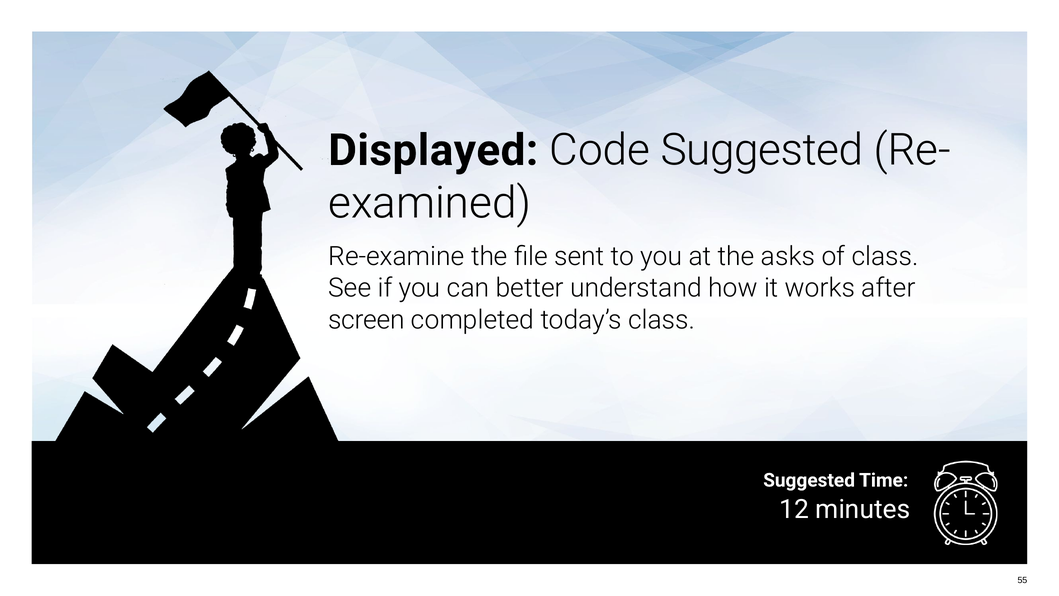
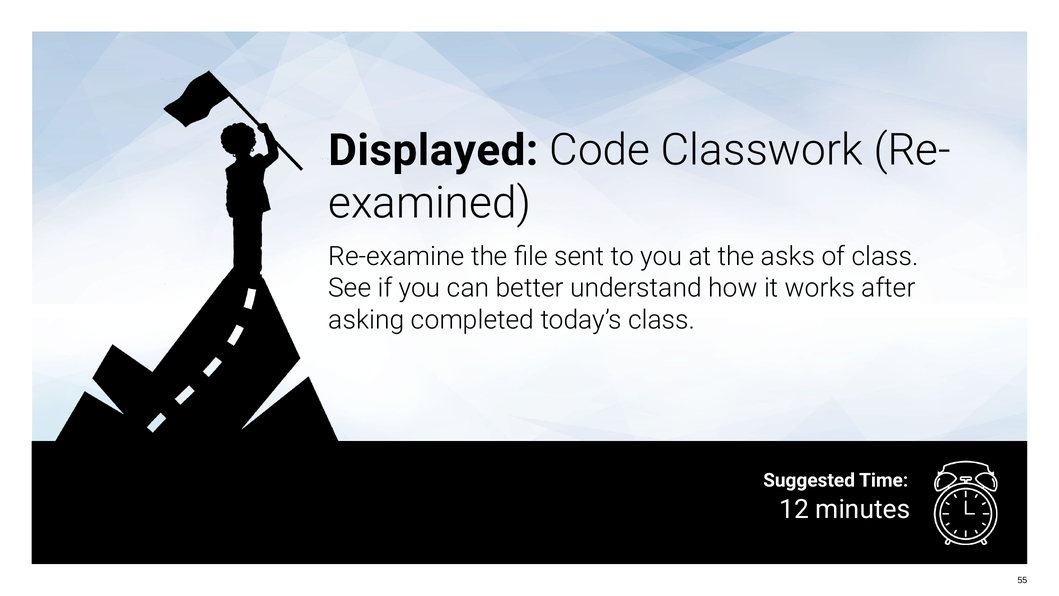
Code Suggested: Suggested -> Classwork (762, 150)
screen: screen -> asking (366, 320)
